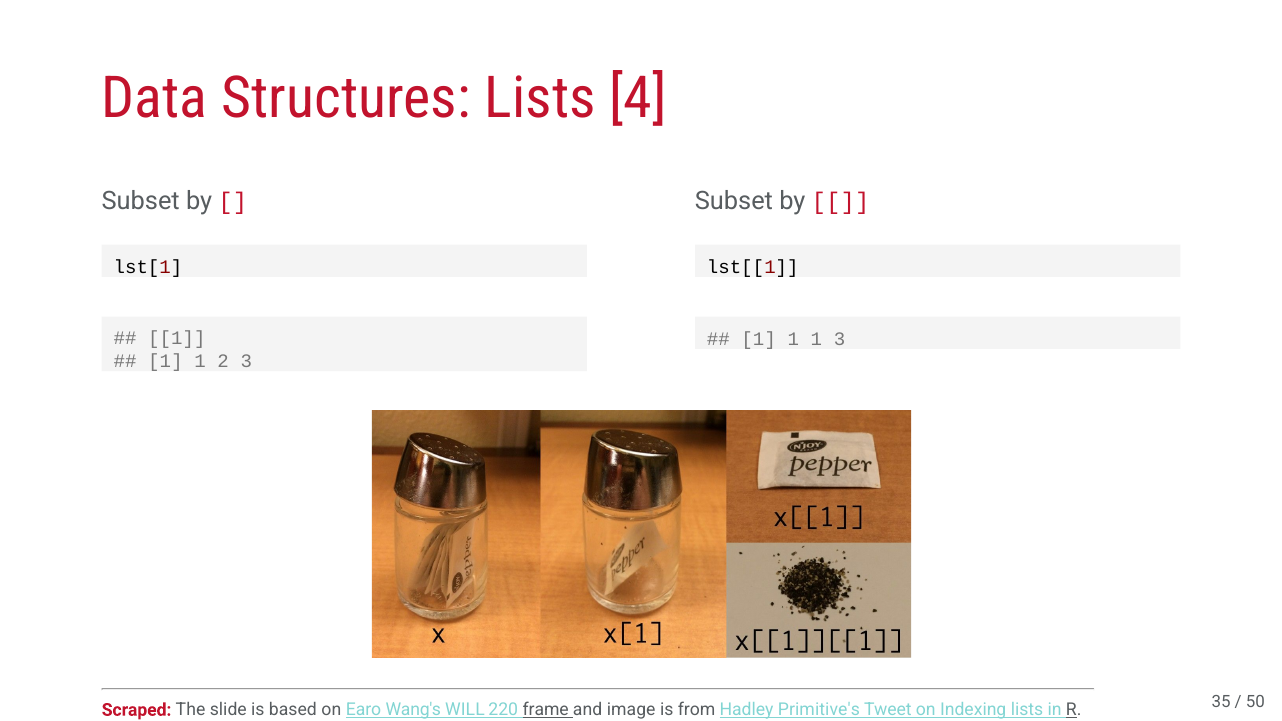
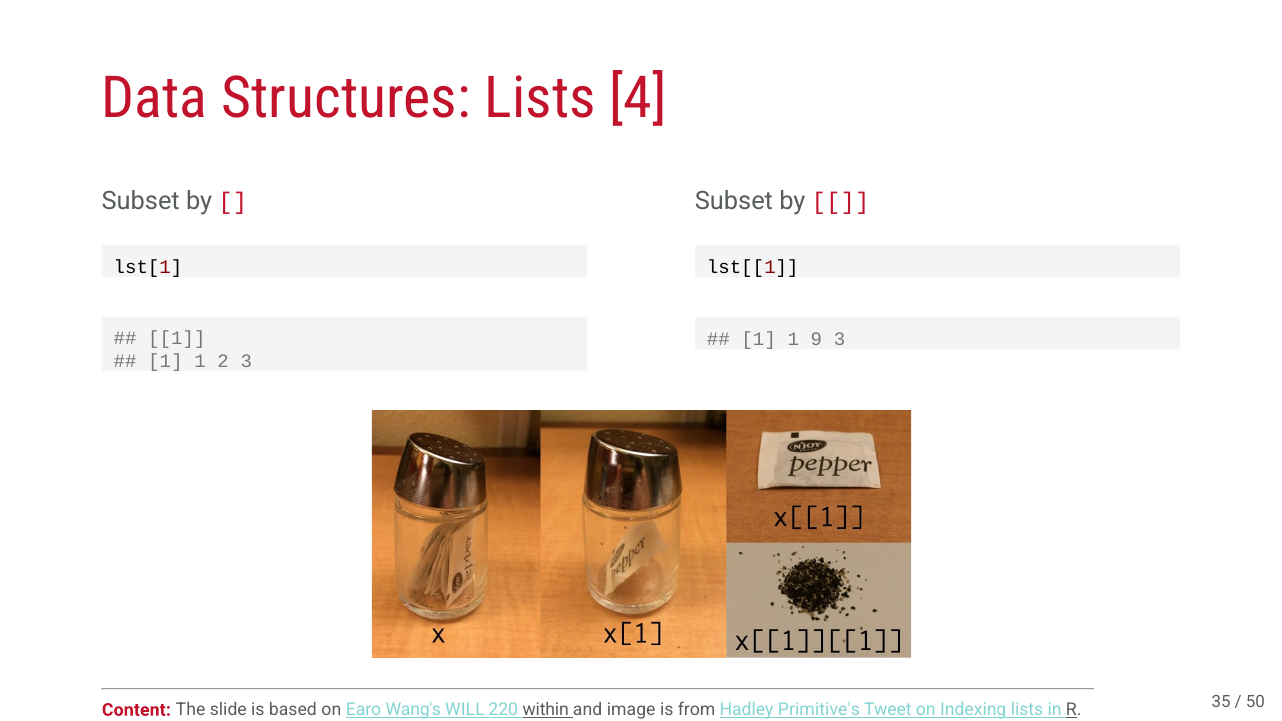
1 1 1: 1 -> 9 (816, 339)
Scraped: Scraped -> Content (136, 710)
frame: frame -> within (546, 710)
